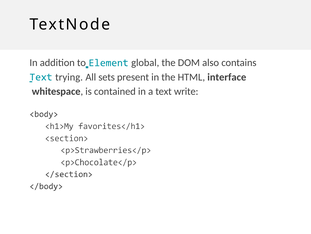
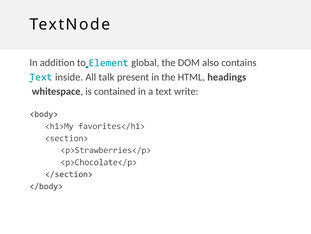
trying: trying -> inside (69, 77)
sets: sets -> talk (107, 77)
interface: interface -> headings (227, 77)
